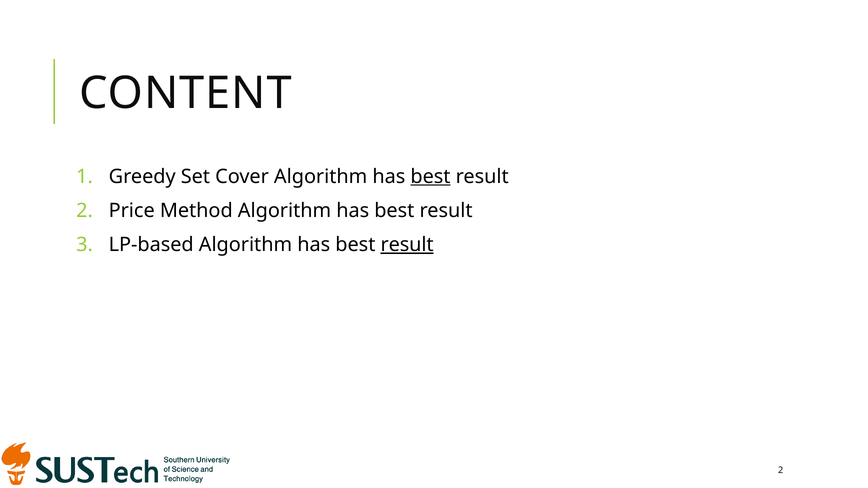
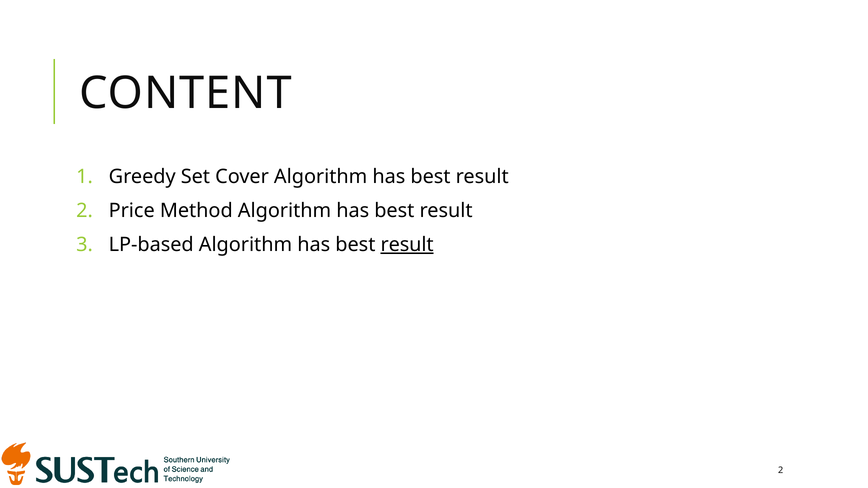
best underline: present -> none (430, 177)
